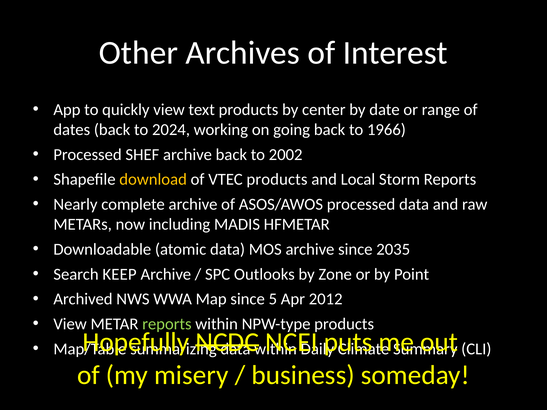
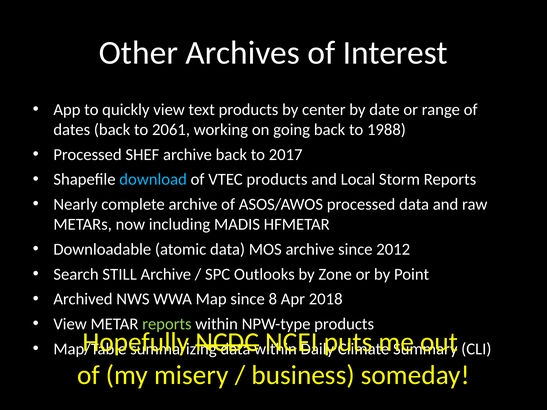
2024: 2024 -> 2061 (171, 130)
1966: 1966 -> 1988 (386, 130)
2002: 2002 -> 2017 (286, 155)
download colour: yellow -> light blue (153, 180)
2035: 2035 -> 2012 (393, 249)
KEEP: KEEP -> STILL (120, 274)
5: 5 -> 8 (273, 299)
2012: 2012 -> 2018 (326, 299)
